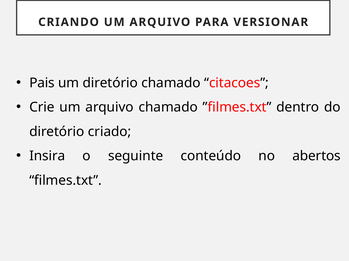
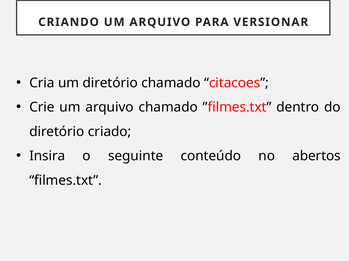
Pais: Pais -> Cria (42, 83)
